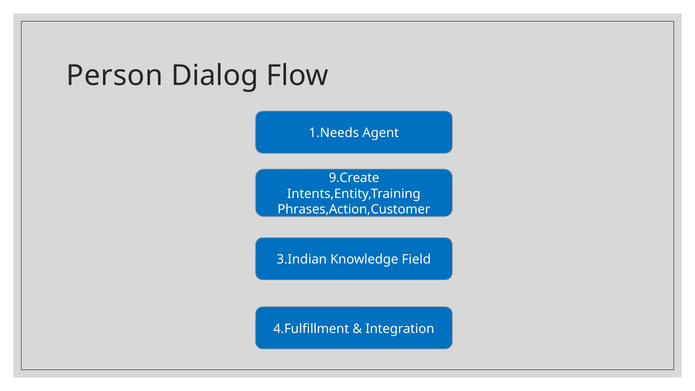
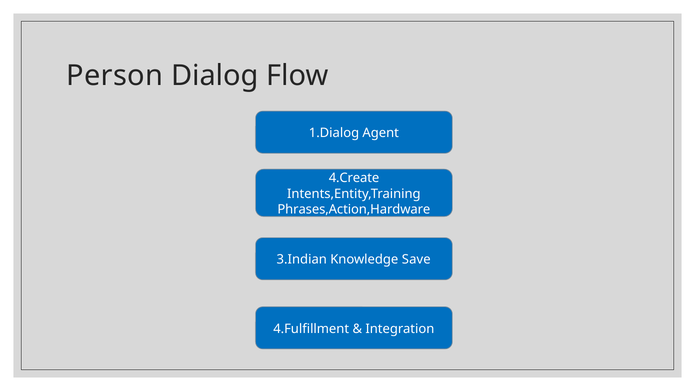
1.Needs: 1.Needs -> 1.Dialog (334, 133)
9.Create: 9.Create -> 4.Create (354, 178)
Phrases,Action,Customer: Phrases,Action,Customer -> Phrases,Action,Hardware (354, 209)
Field: Field -> Save (416, 260)
